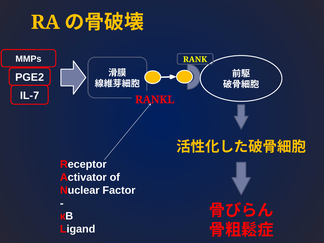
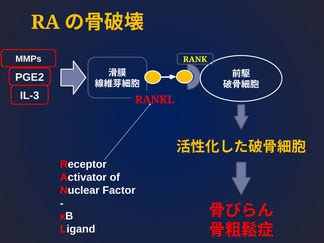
IL-7: IL-7 -> IL-3 (30, 95)
